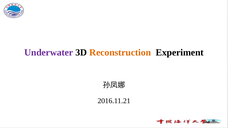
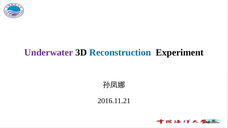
Reconstruction colour: orange -> blue (120, 53)
